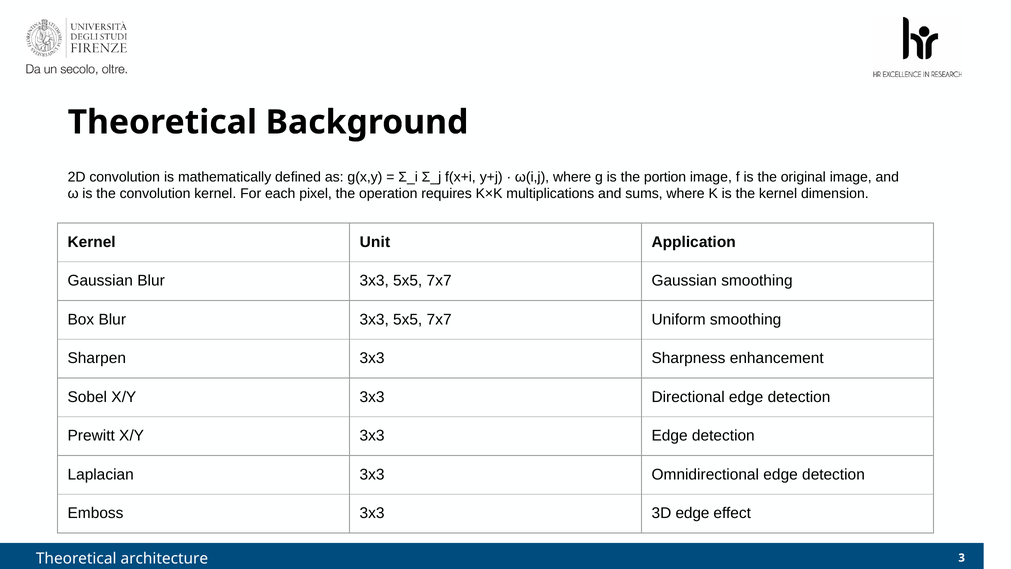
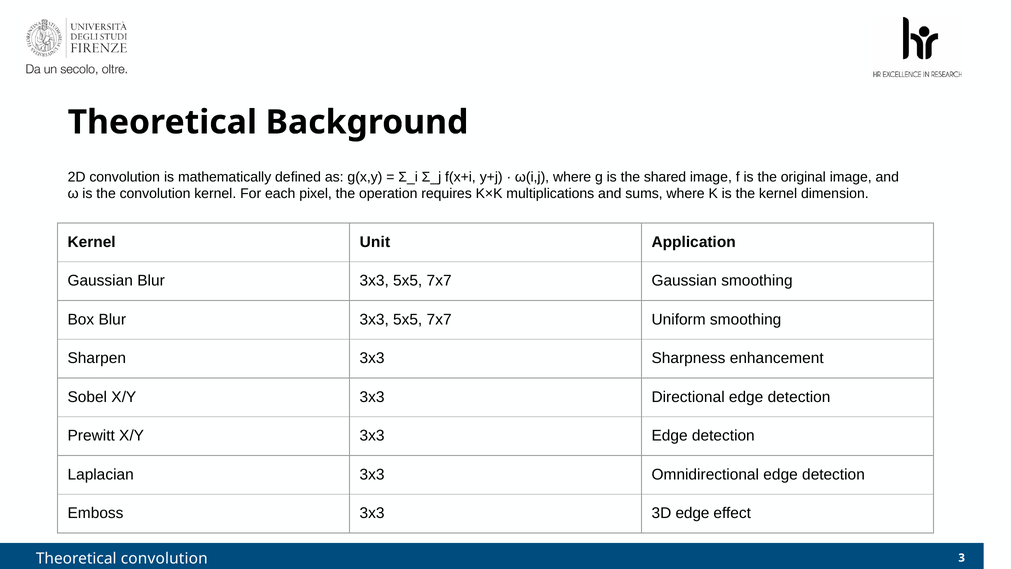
portion: portion -> shared (665, 177)
Theoretical architecture: architecture -> convolution (164, 558)
